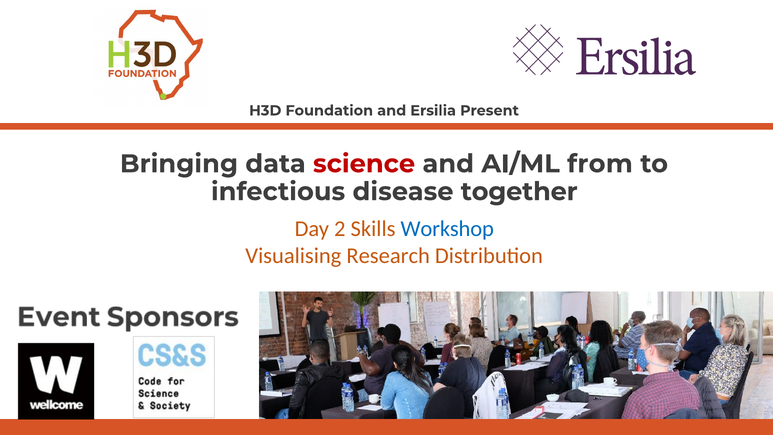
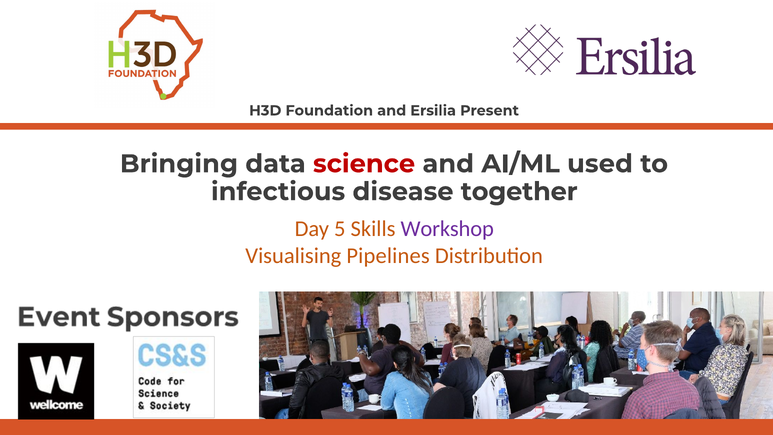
from: from -> used (600, 164)
2: 2 -> 5 (340, 229)
Workshop colour: blue -> purple (447, 229)
Research: Research -> Pipelines (388, 256)
